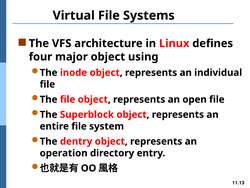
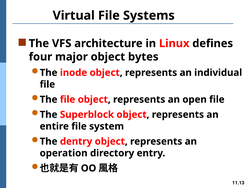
using: using -> bytes (143, 57)
